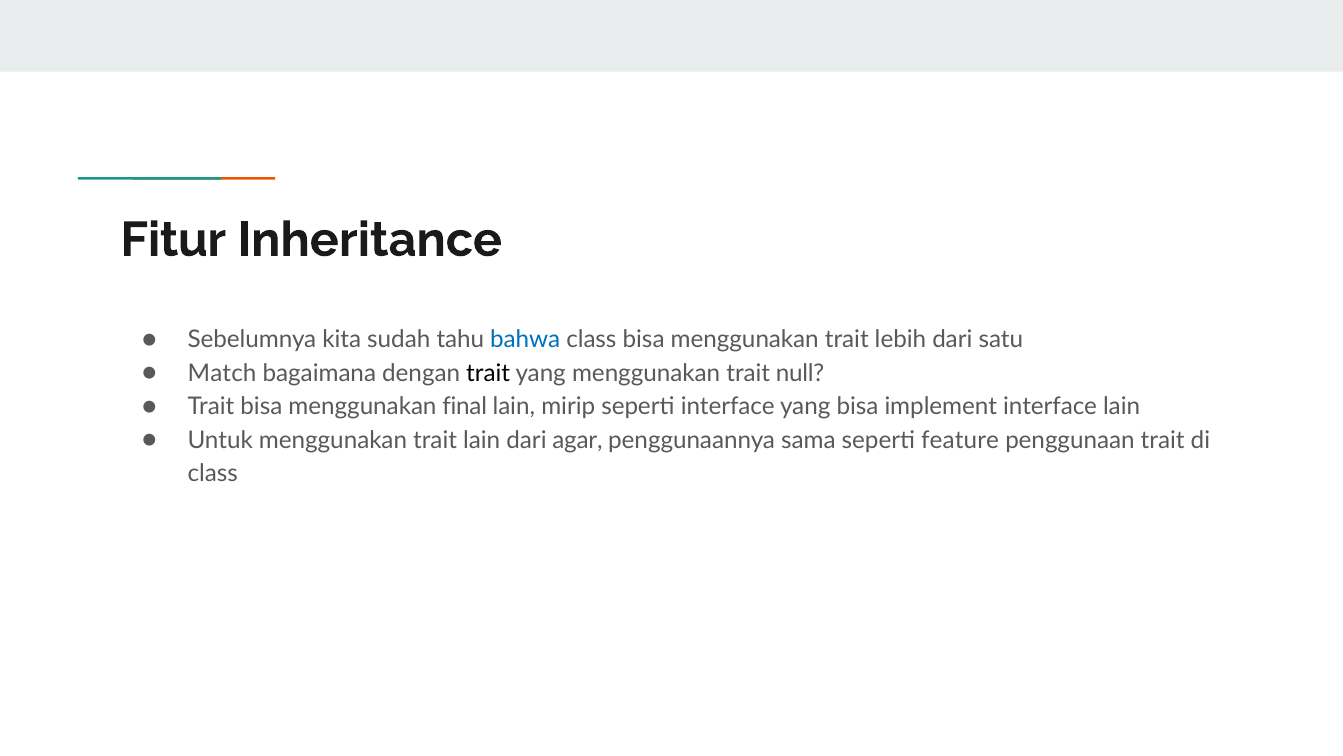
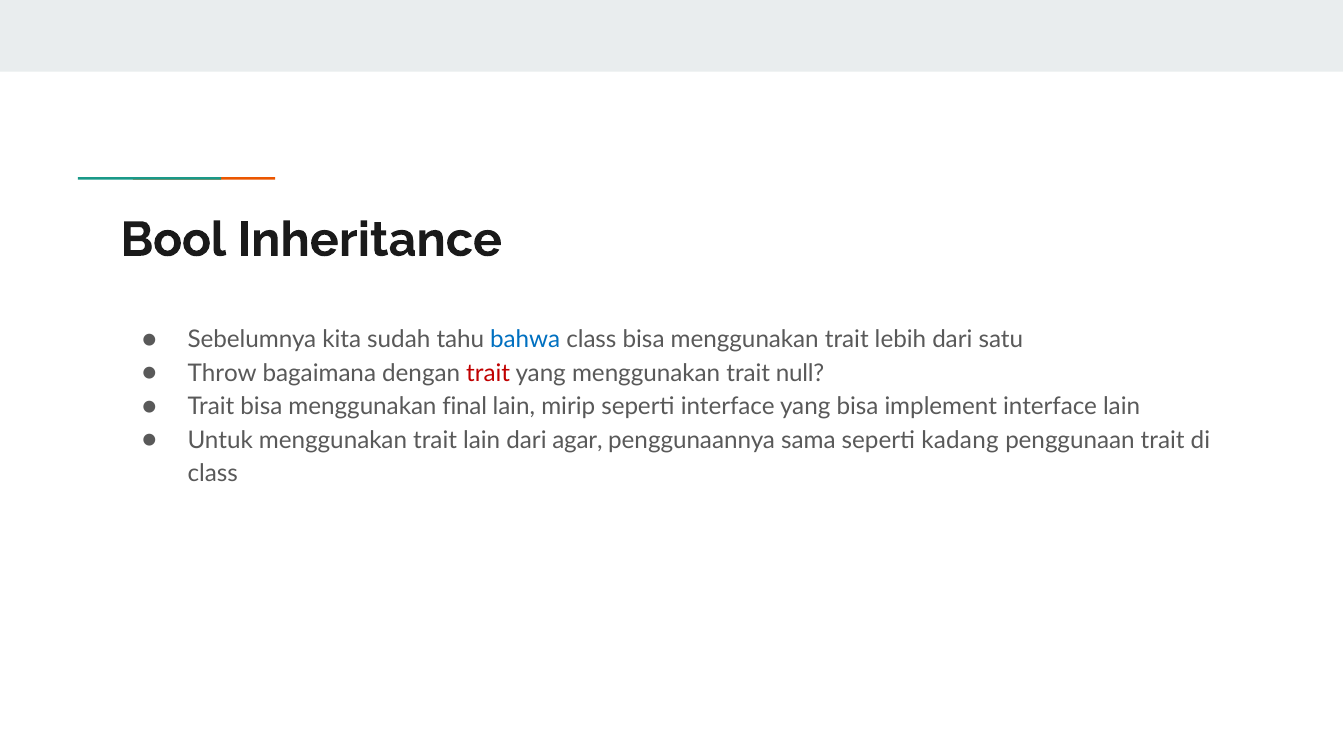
Fitur: Fitur -> Bool (173, 240)
Match: Match -> Throw (222, 373)
trait colour: black -> red (488, 373)
feature: feature -> kadang (960, 440)
